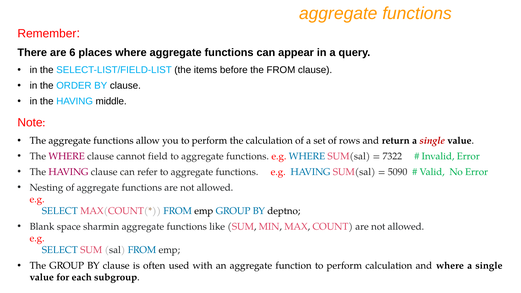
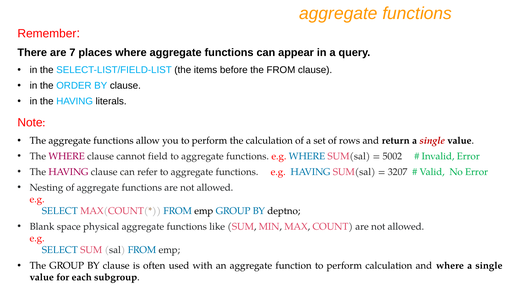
6: 6 -> 7 (72, 53)
middle: middle -> literals (111, 101)
7322: 7322 -> 5002 (392, 156)
5090: 5090 -> 3207 (398, 172)
sharmin: sharmin -> physical (101, 227)
